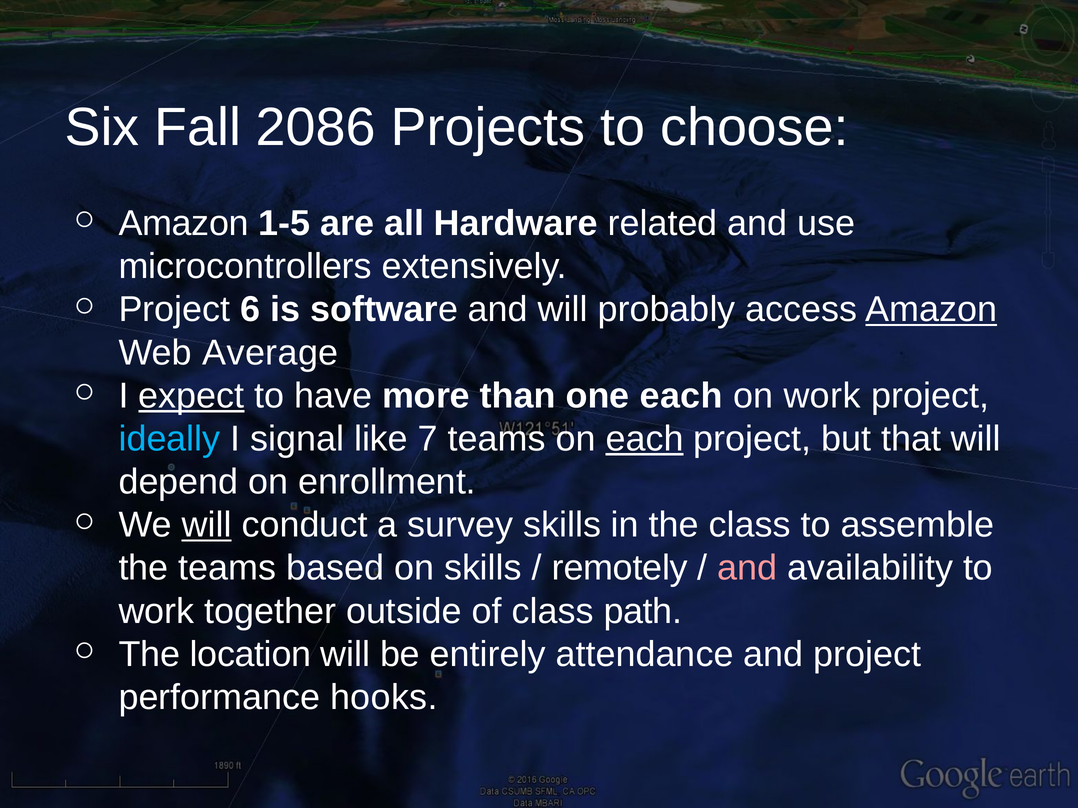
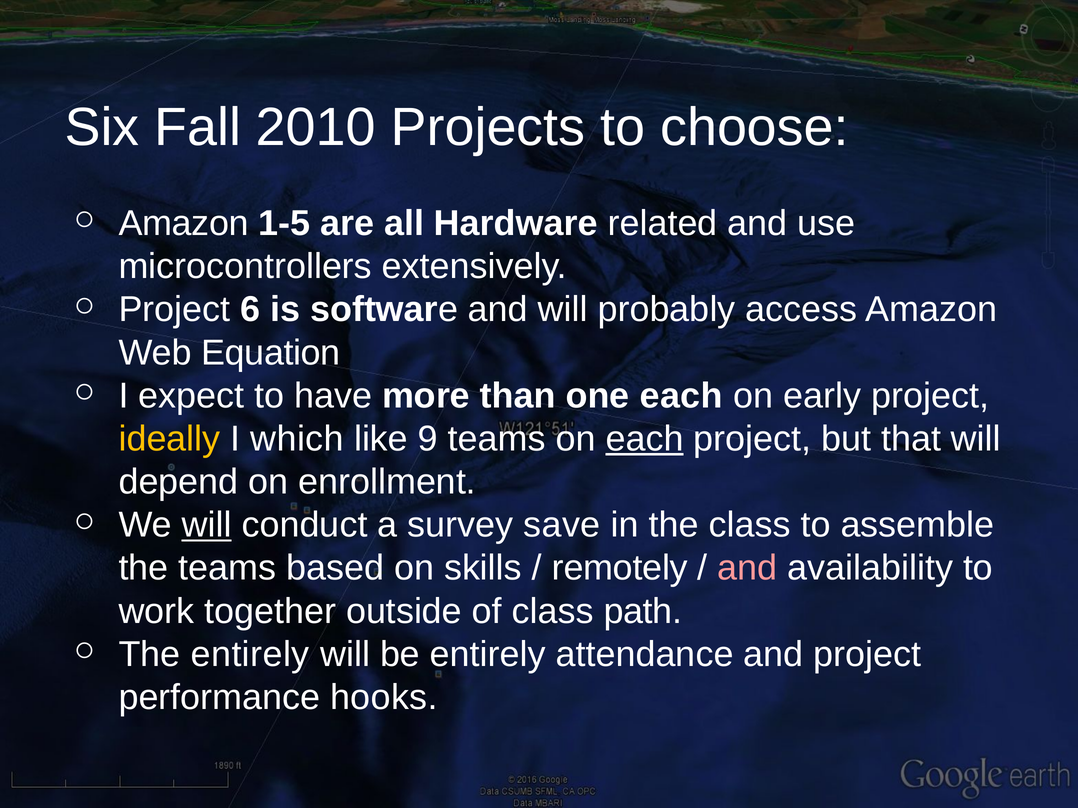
2086: 2086 -> 2010 (316, 128)
Amazon underline: present -> none (931, 310)
Average: Average -> Equation (271, 353)
expect underline: present -> none (191, 396)
on work: work -> early (822, 396)
ideally colour: light blue -> yellow (169, 439)
signal: signal -> which (297, 439)
7: 7 -> 9 (428, 439)
survey skills: skills -> save (562, 525)
The location: location -> entirely (250, 655)
